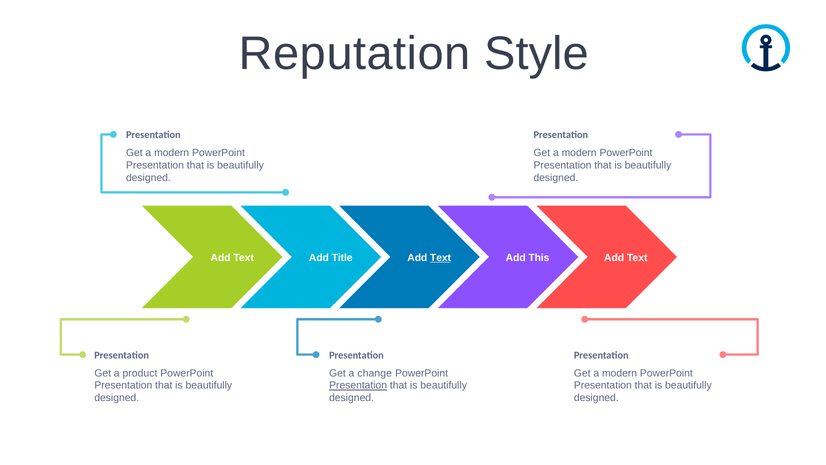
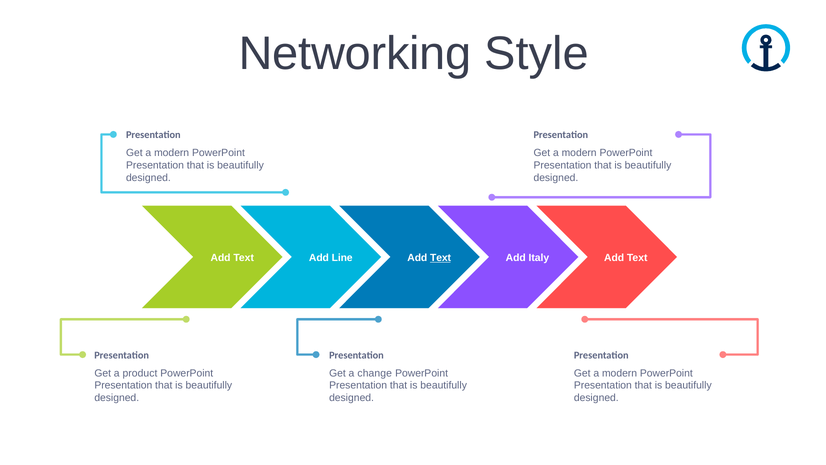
Reputation: Reputation -> Networking (355, 54)
Title: Title -> Line (342, 258)
This: This -> Italy (539, 258)
Presentation underline: present -> none (358, 385)
